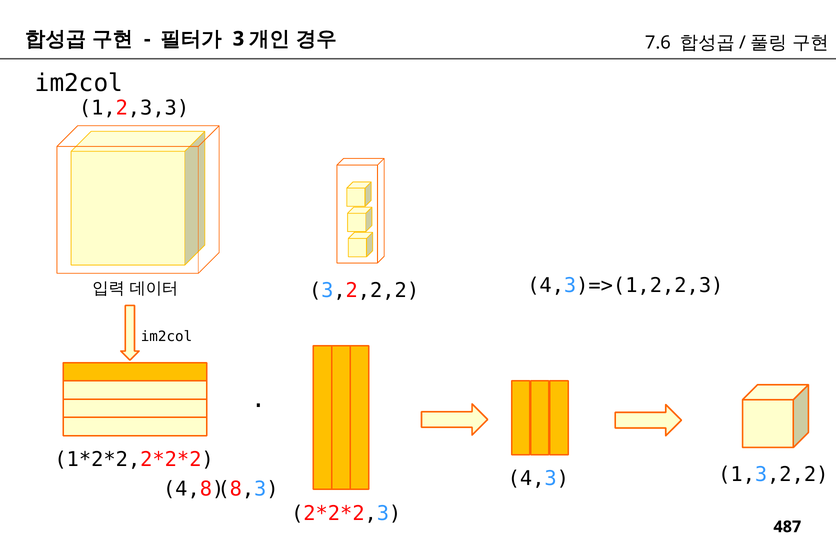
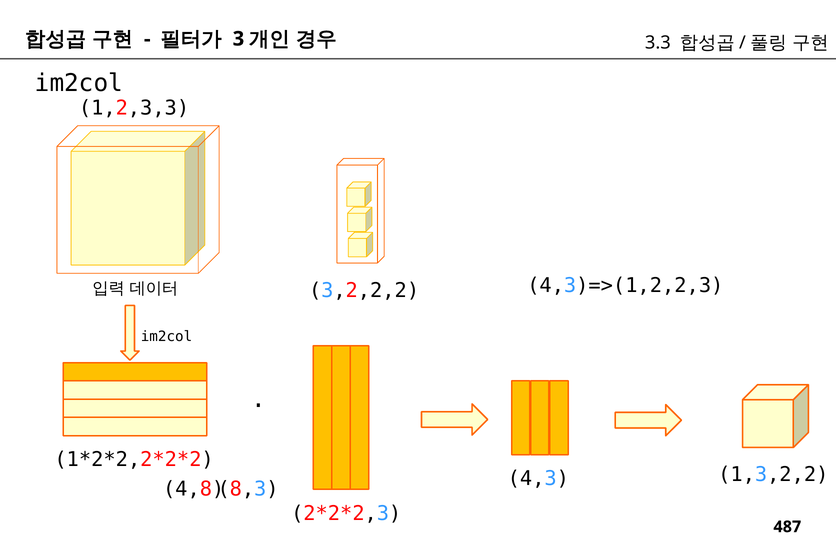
7.6: 7.6 -> 3.3 (658, 43)
